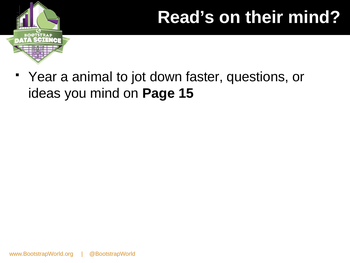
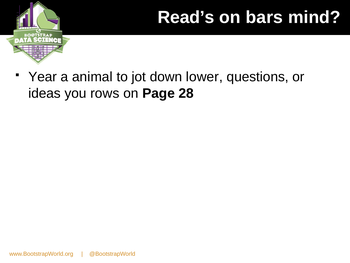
their: their -> bars (264, 17)
faster: faster -> lower (204, 77)
you mind: mind -> rows (105, 93)
15: 15 -> 28 (186, 93)
